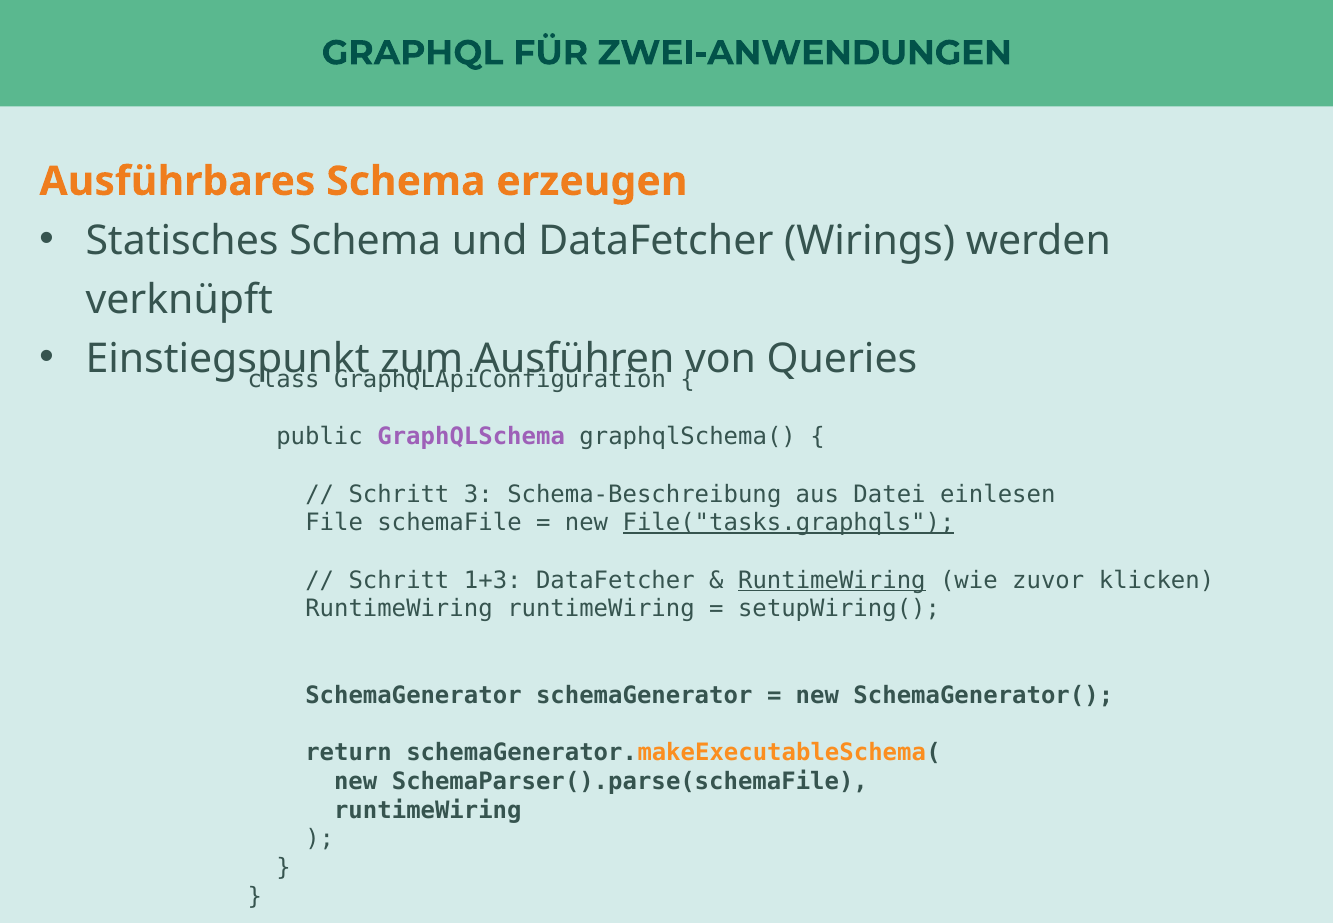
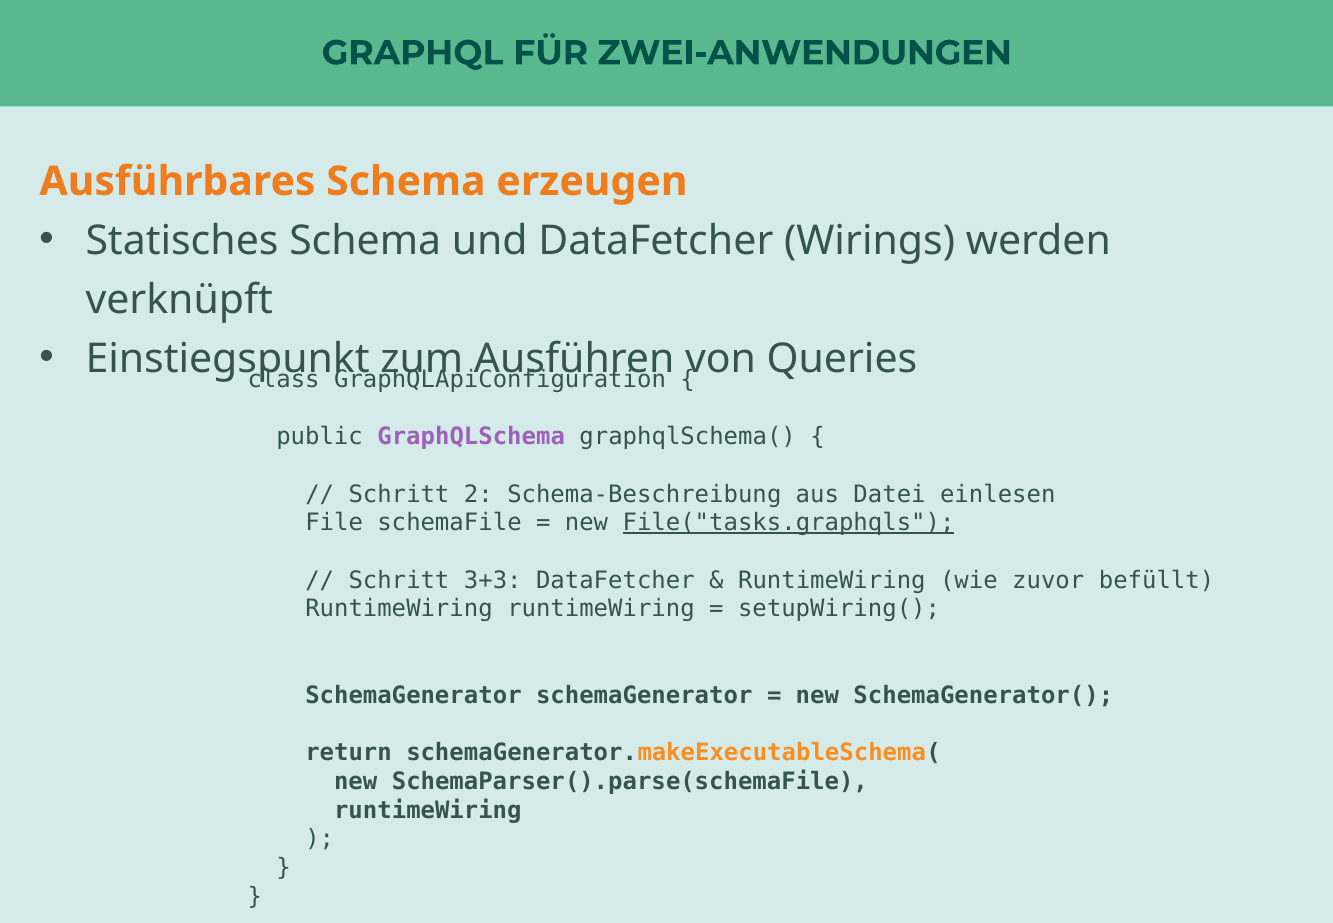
3: 3 -> 2 (478, 494)
1+3: 1+3 -> 3+3 (493, 580)
RuntimeWiring underline: present -> none (832, 580)
klicken: klicken -> befüllt (1157, 580)
